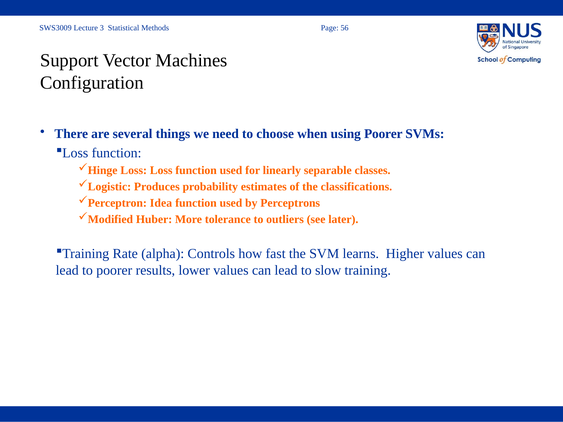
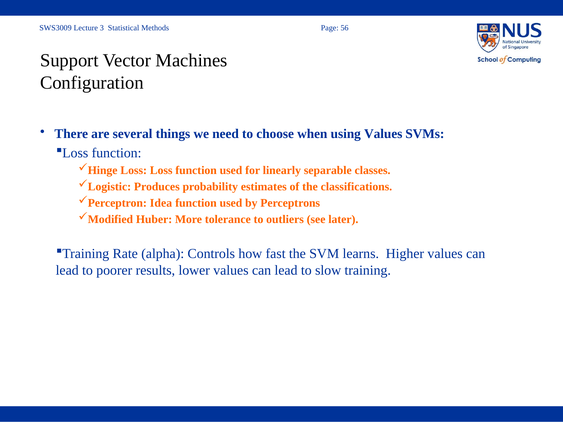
using Poorer: Poorer -> Values (383, 134)
